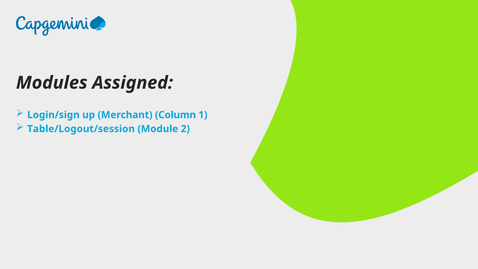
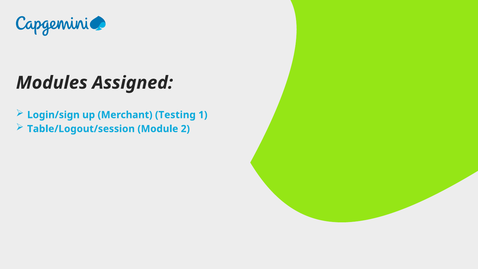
Column: Column -> Testing (175, 115)
